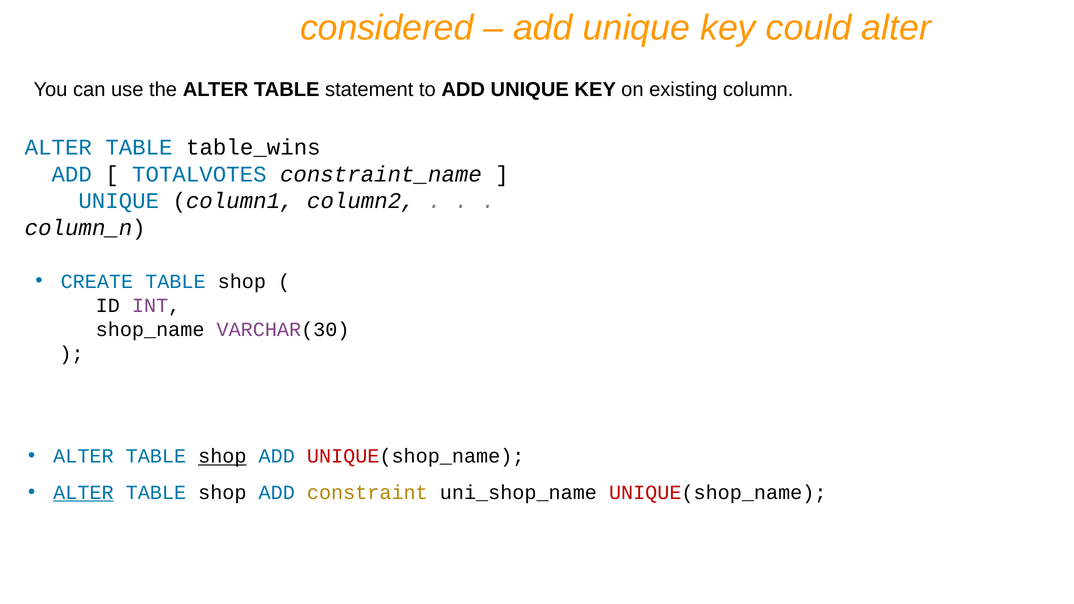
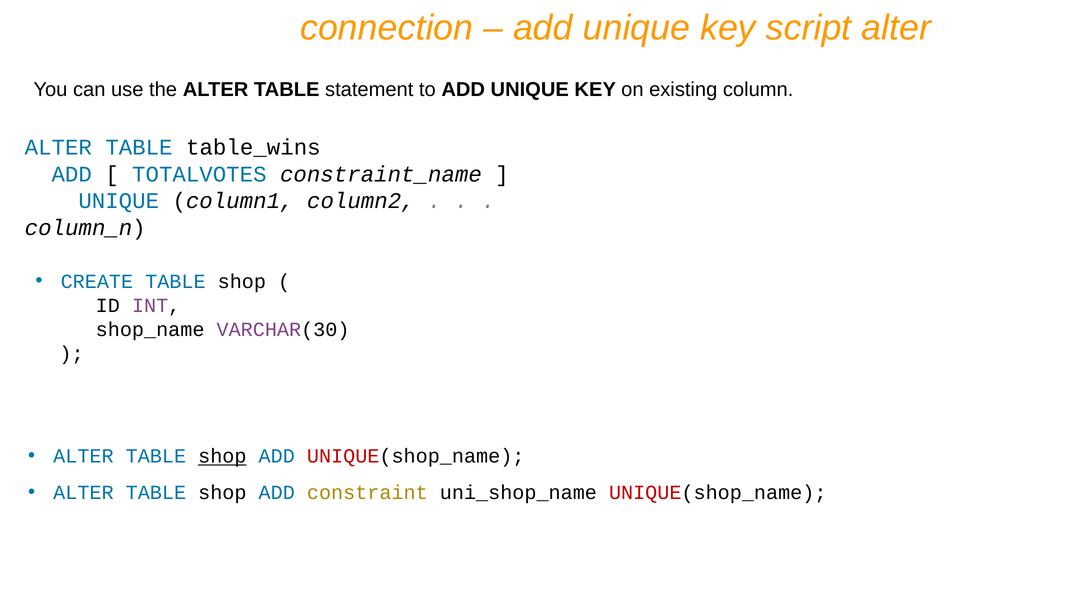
considered: considered -> connection (387, 28)
could: could -> script (809, 28)
ALTER underline: present -> none (83, 493)
